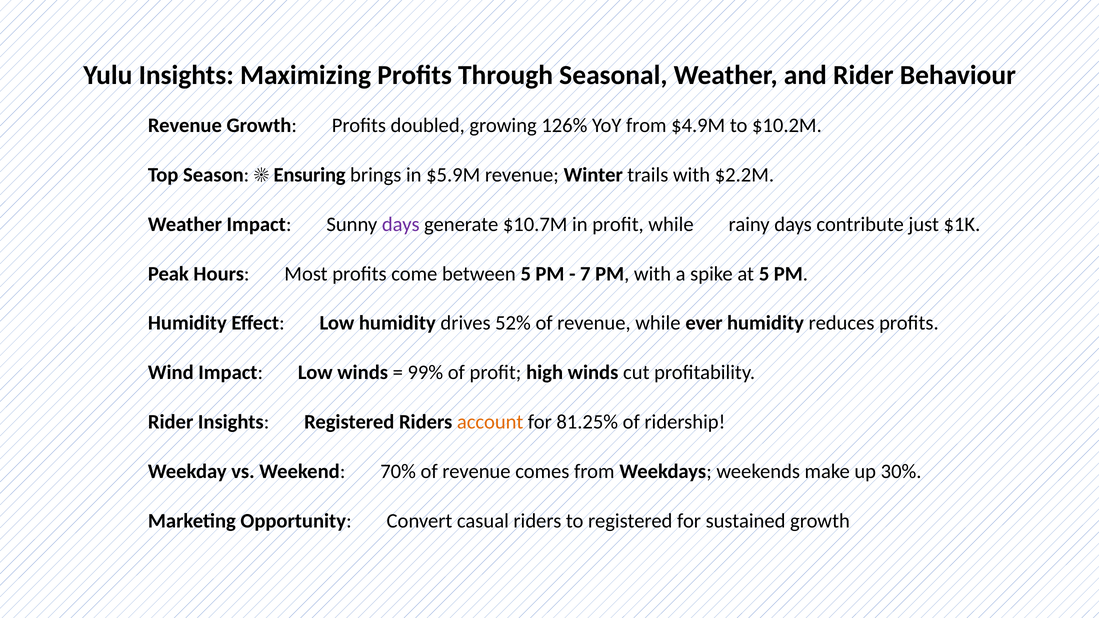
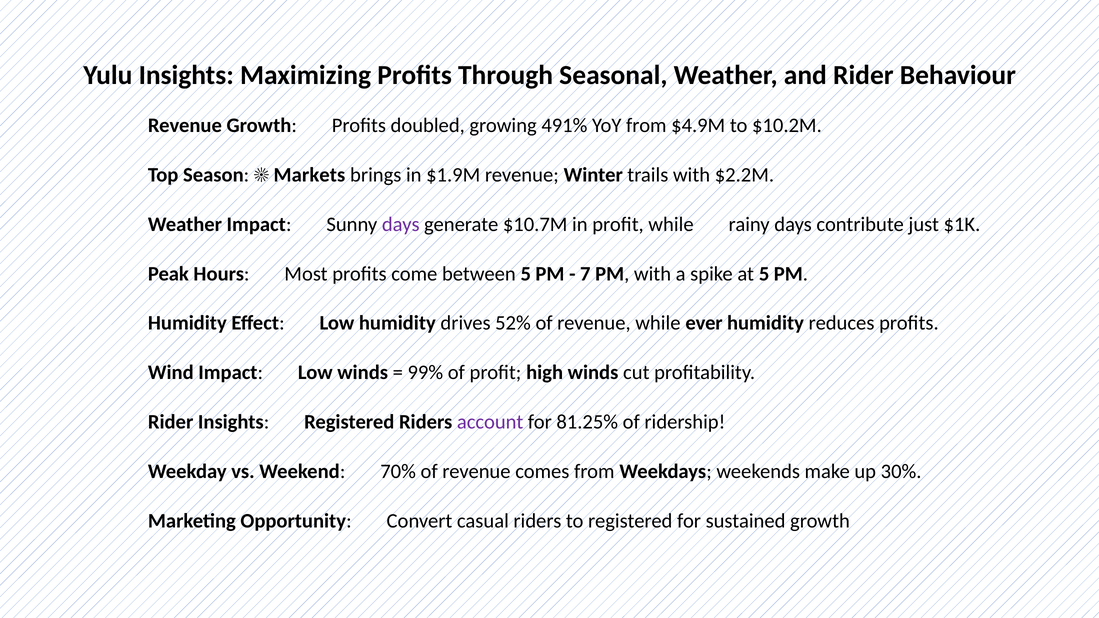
126%: 126% -> 491% (564, 125)
Ensuring: Ensuring -> Markets (309, 175)
$5.9M: $5.9M -> $1.9M (453, 175)
account colour: orange -> purple (490, 422)
